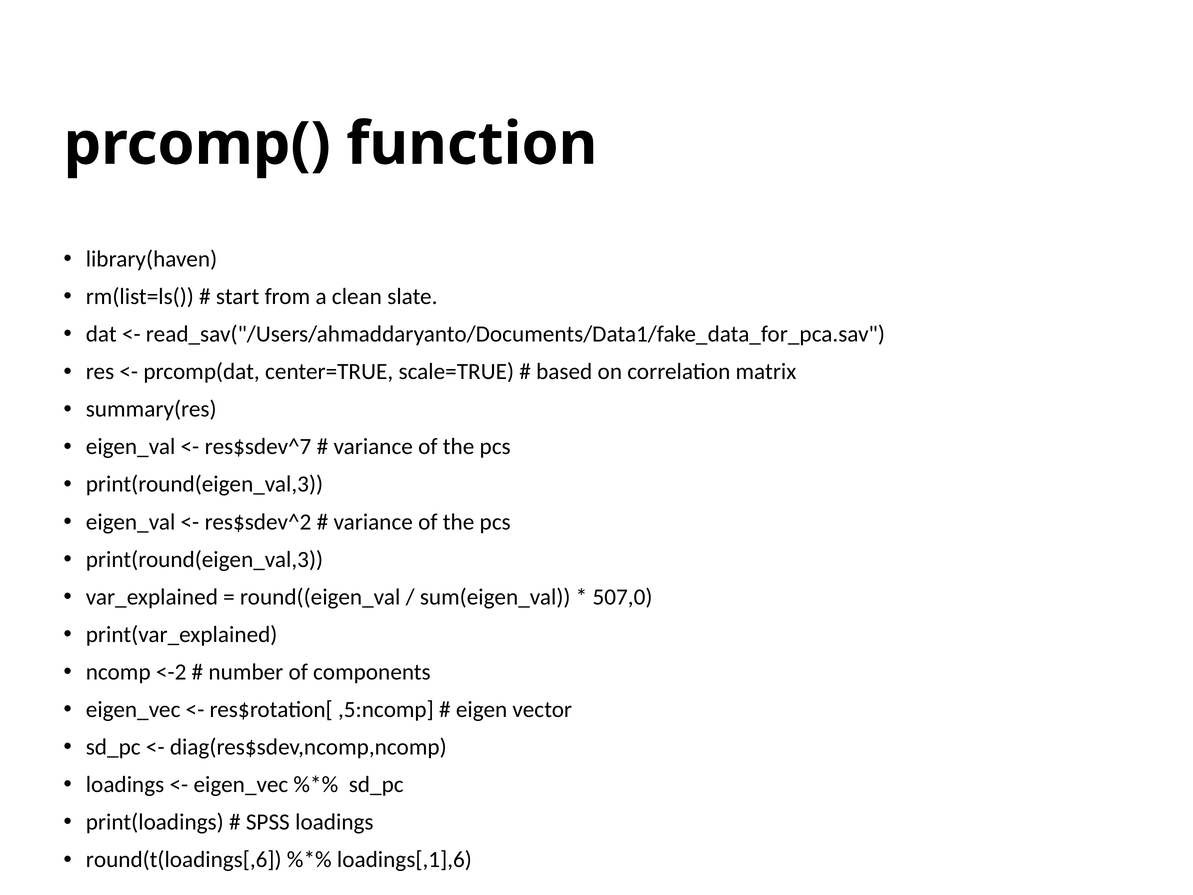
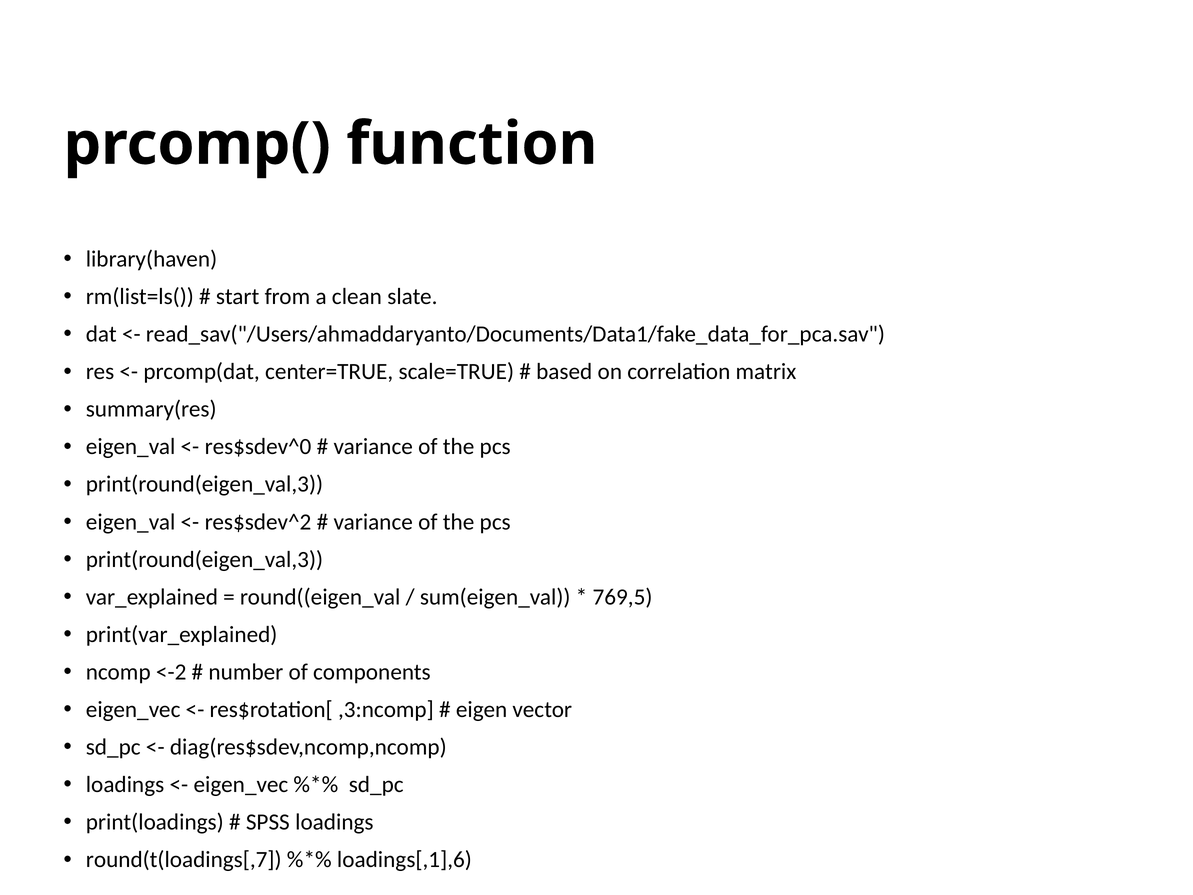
res$sdev^7: res$sdev^7 -> res$sdev^0 (258, 447)
507,0: 507,0 -> 769,5 (623, 597)
,5:ncomp: ,5:ncomp -> ,3:ncomp (386, 709)
round(t(loadings[,6: round(t(loadings[,6 -> round(t(loadings[,7 (184, 859)
